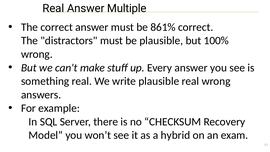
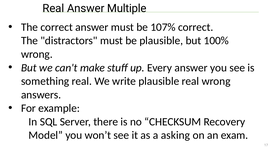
861%: 861% -> 107% (163, 27)
hybrid: hybrid -> asking (175, 135)
